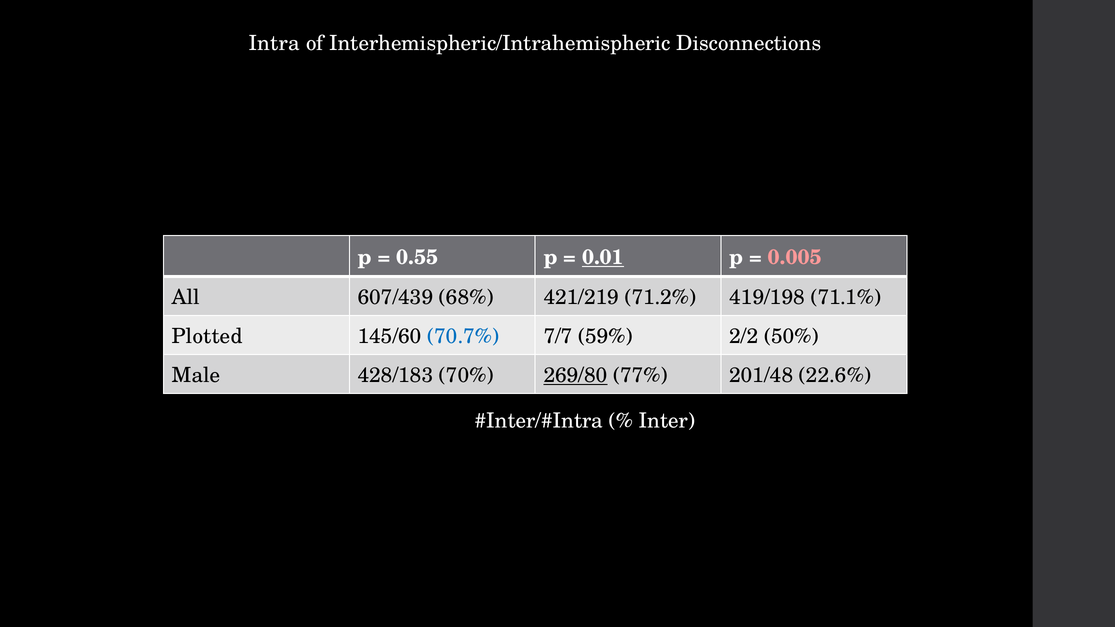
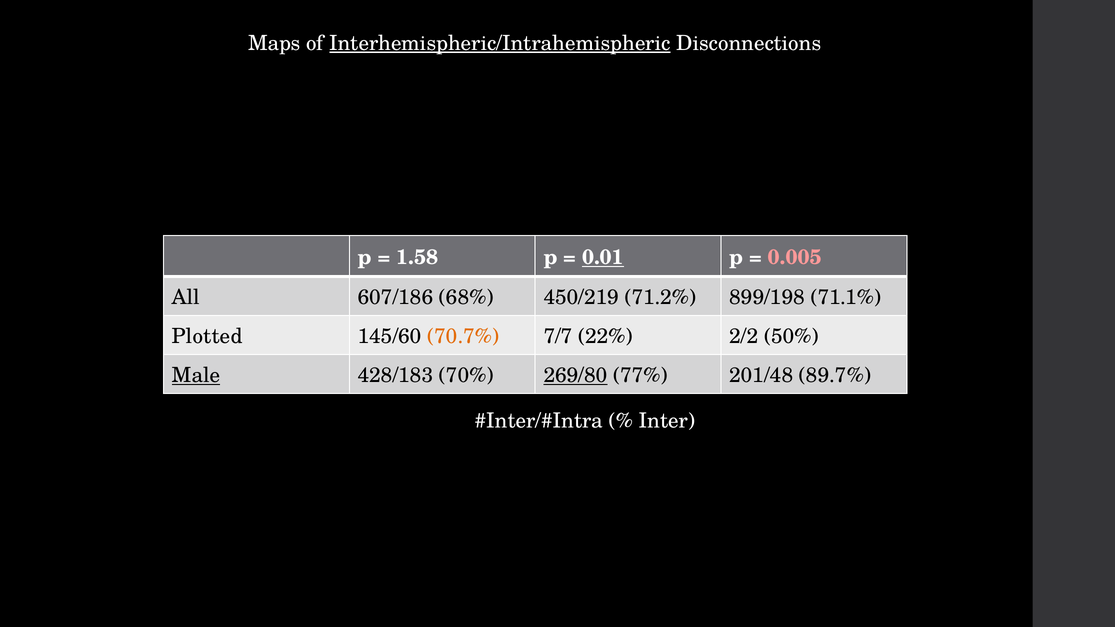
Intra: Intra -> Maps (274, 43)
Interhemispheric/Intrahemispheric underline: none -> present (500, 43)
0.55: 0.55 -> 1.58 (417, 258)
607/439: 607/439 -> 607/186 (395, 297)
421/219: 421/219 -> 450/219 (581, 297)
419/198: 419/198 -> 899/198 (767, 297)
70.7% colour: blue -> orange (463, 337)
59%: 59% -> 22% (606, 337)
Male underline: none -> present (196, 376)
22.6%: 22.6% -> 89.7% (835, 376)
